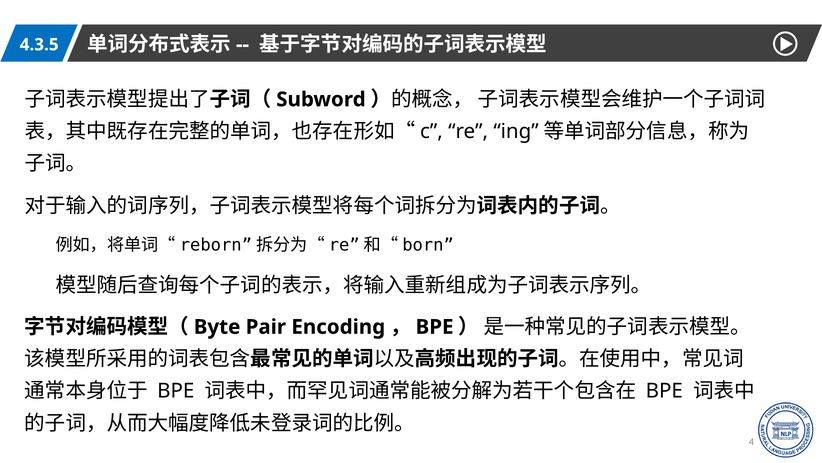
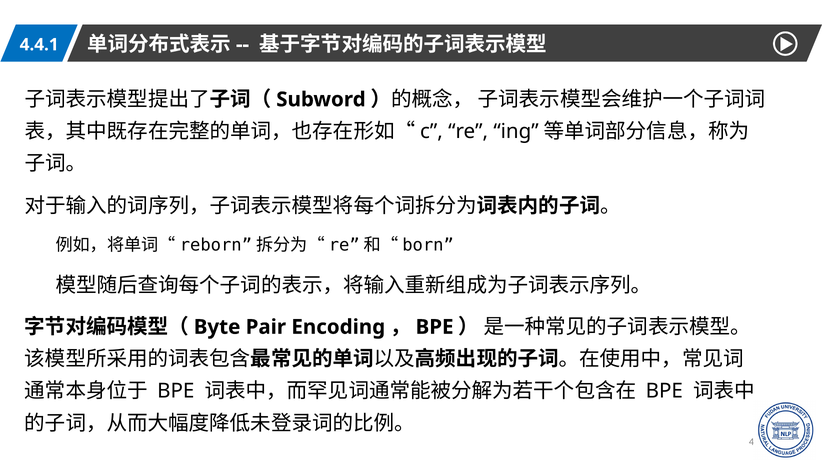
4.3.5: 4.3.5 -> 4.4.1 (39, 45)
